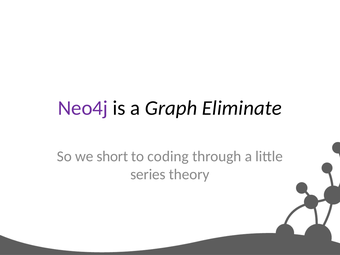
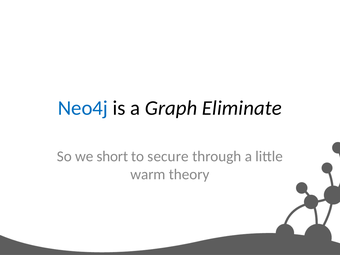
Neo4j colour: purple -> blue (83, 108)
coding: coding -> secure (168, 156)
series: series -> warm (148, 174)
